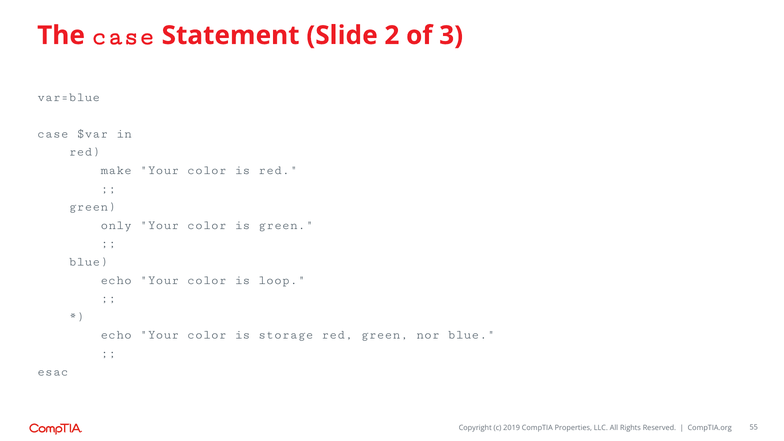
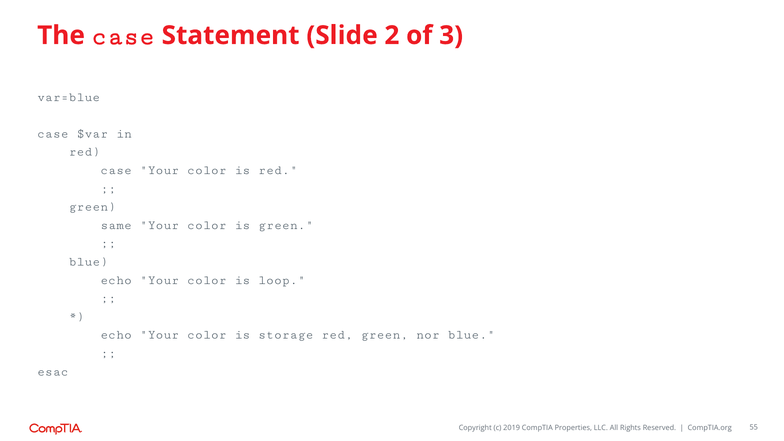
make: make -> case (116, 170)
only: only -> same (116, 225)
